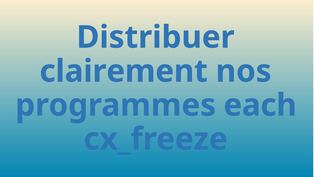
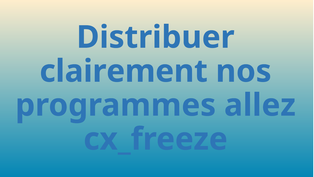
each: each -> allez (260, 105)
